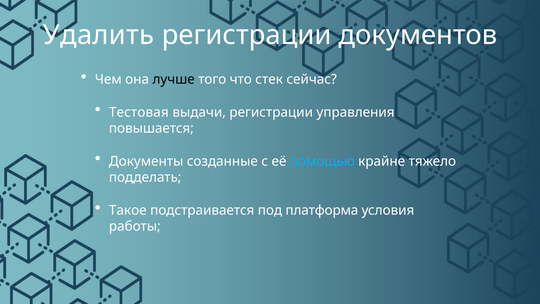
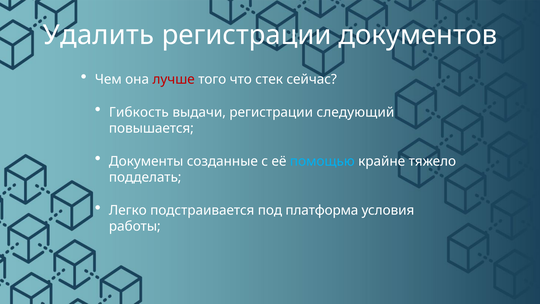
лучше colour: black -> red (174, 79)
Тестовая: Тестовая -> Гибкость (139, 112)
управления: управления -> следующий (355, 112)
Такое: Такое -> Легко (128, 210)
